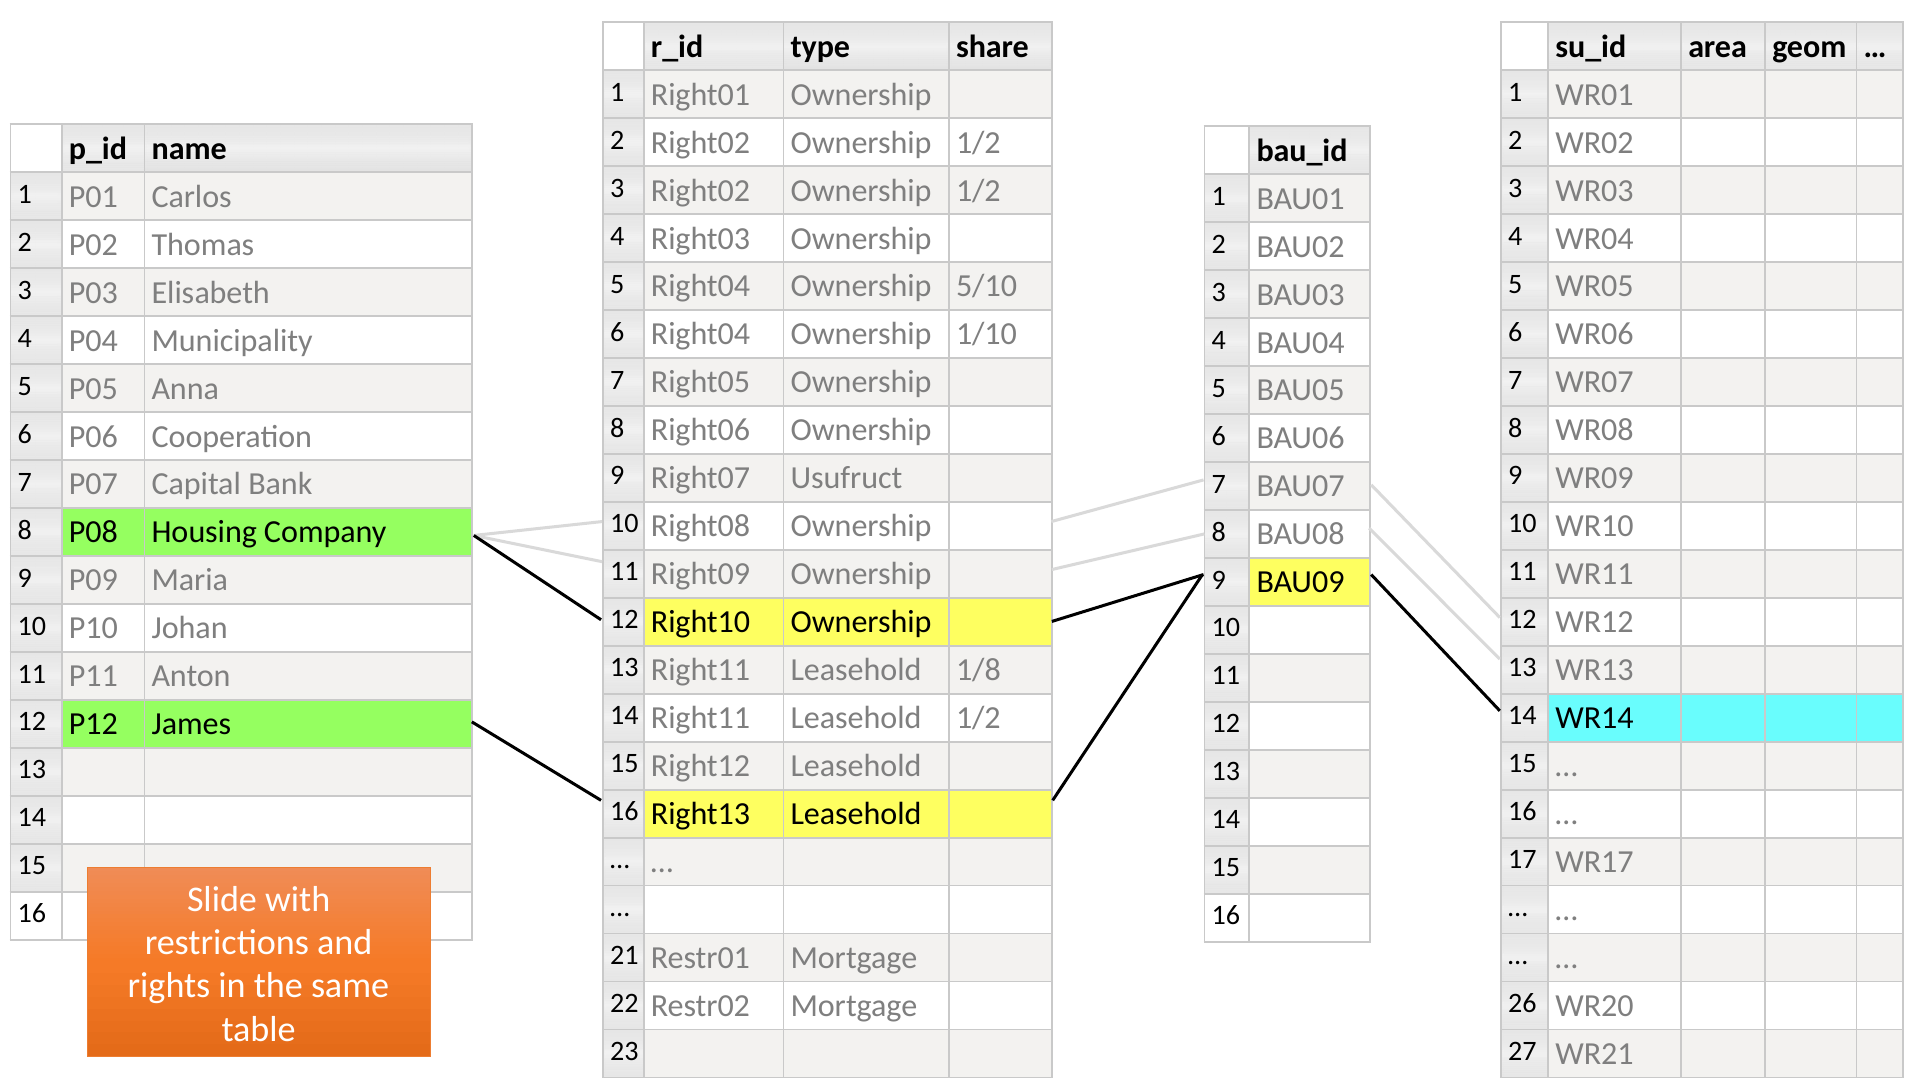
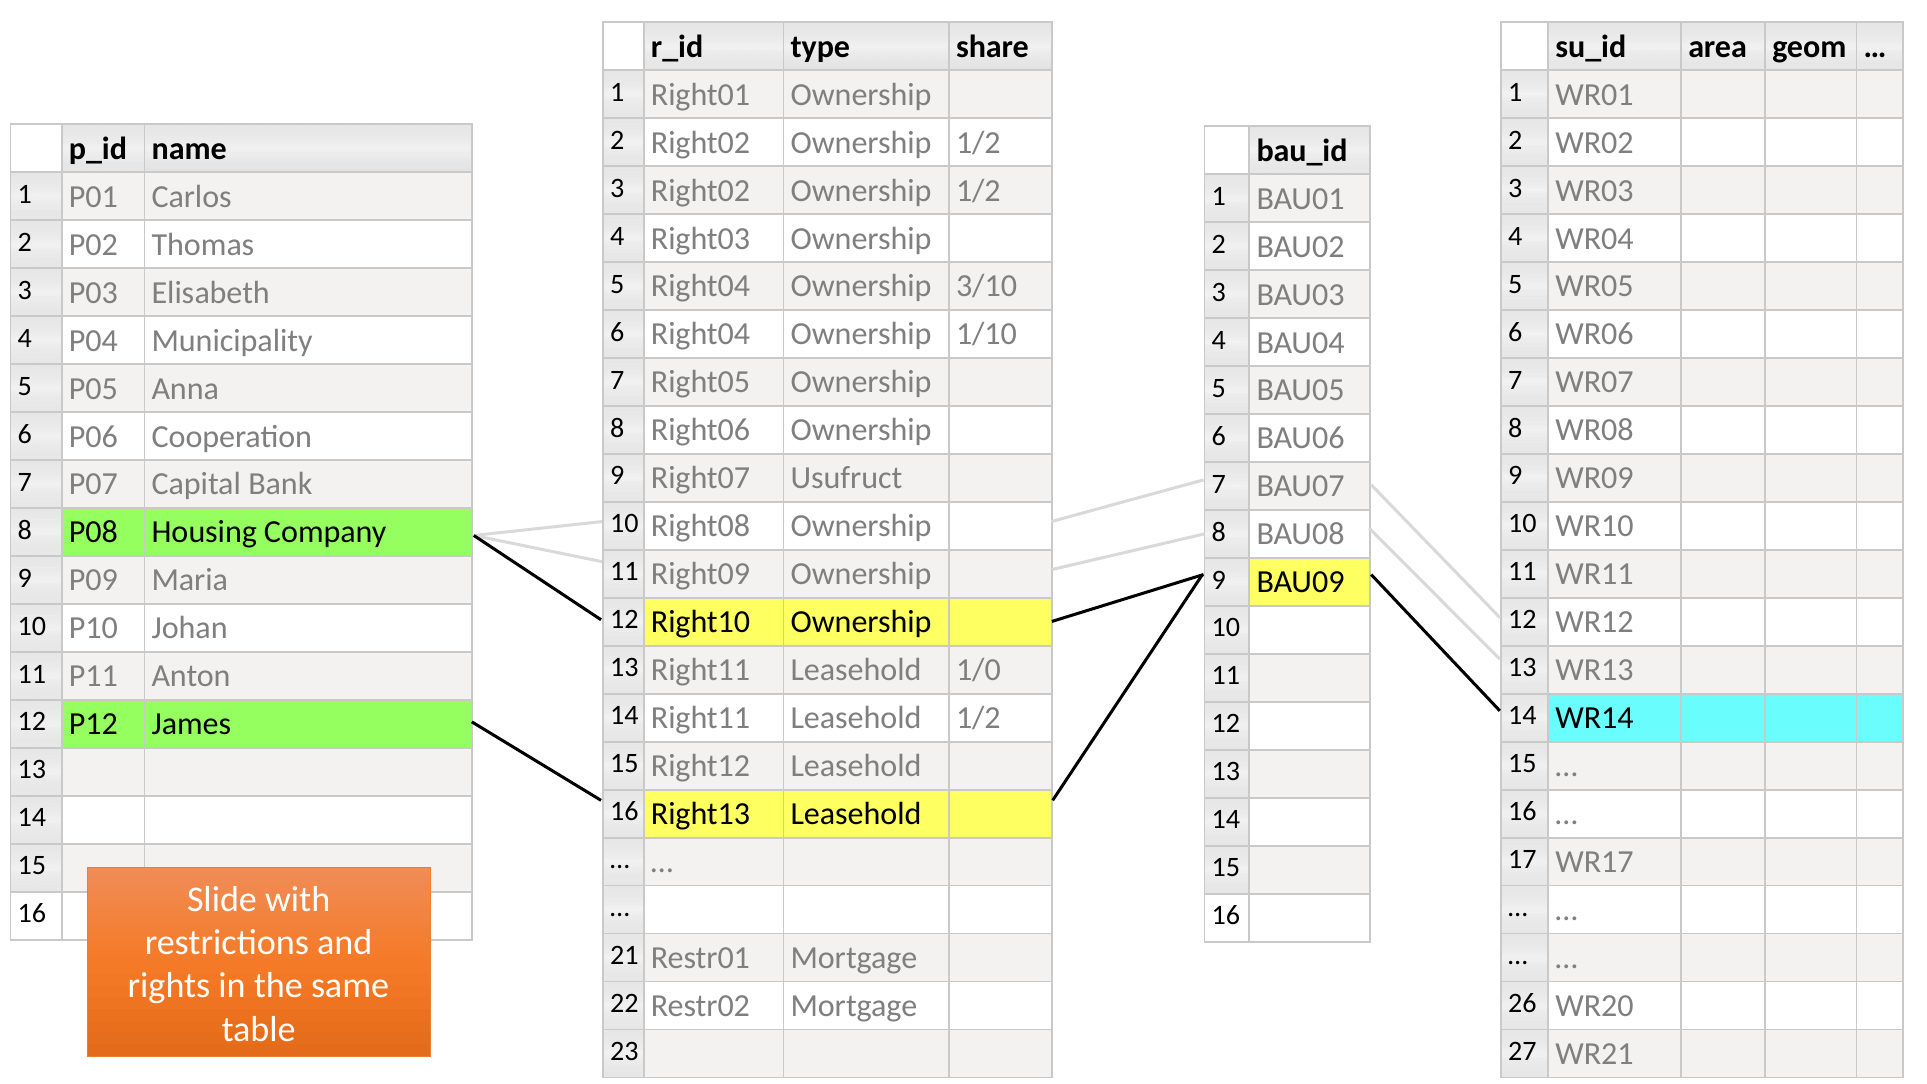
5/10: 5/10 -> 3/10 (987, 286)
1/8: 1/8 -> 1/0 (978, 670)
